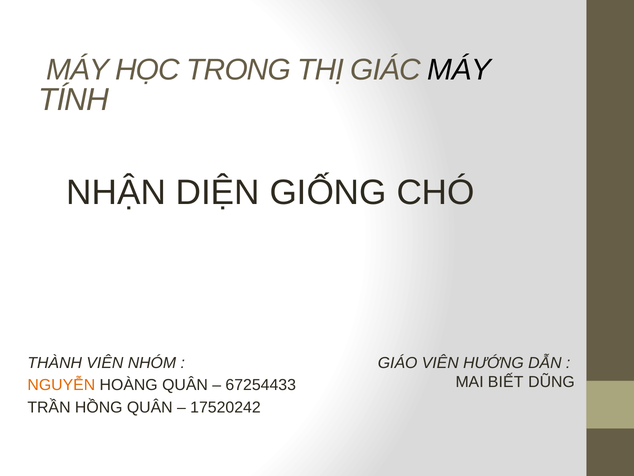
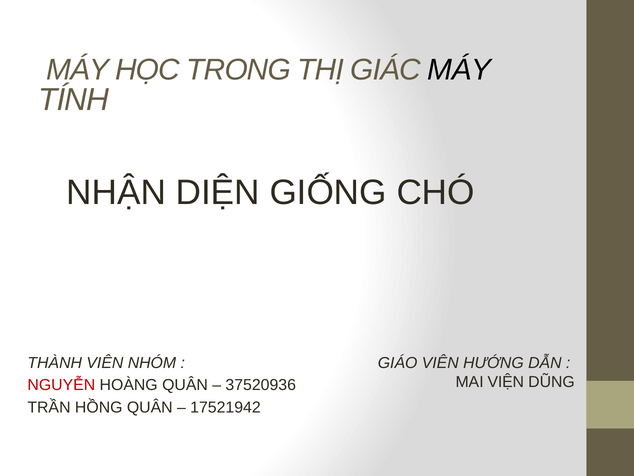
BIẾT: BIẾT -> VIỆN (506, 381)
NGUYỄN colour: orange -> red (61, 385)
67254433: 67254433 -> 37520936 (261, 385)
17520242: 17520242 -> 17521942 (225, 407)
